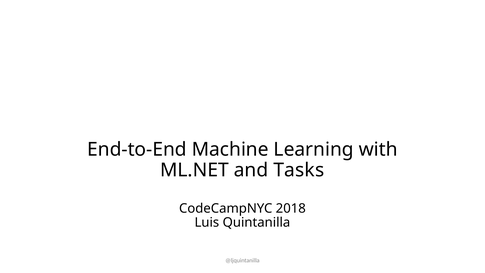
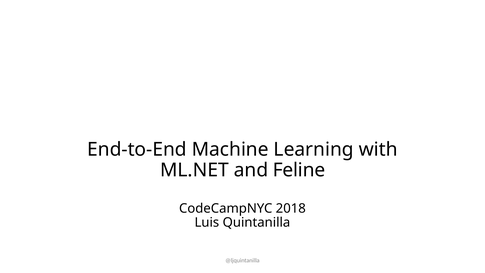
Tasks: Tasks -> Feline (299, 170)
